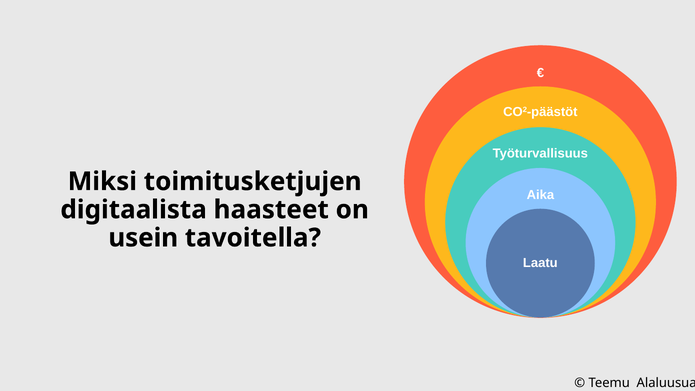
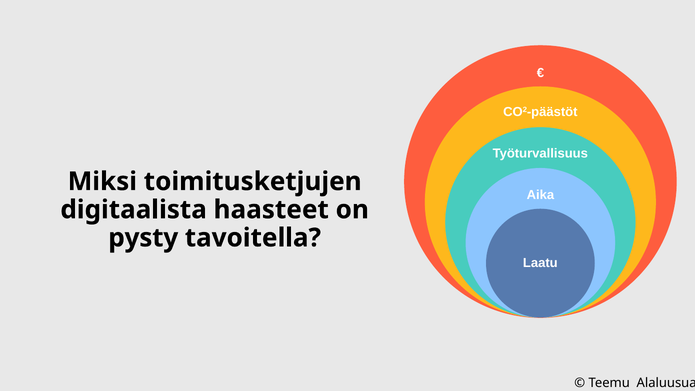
usein: usein -> pysty (143, 238)
